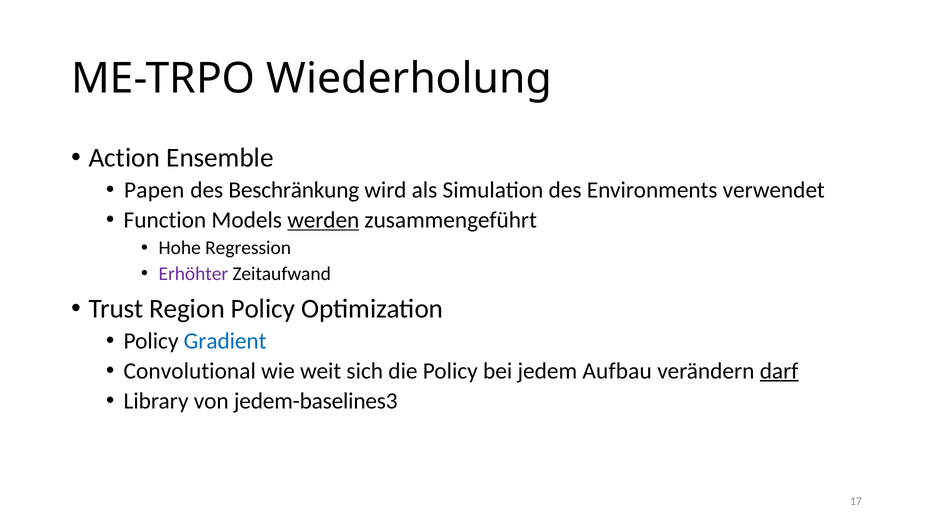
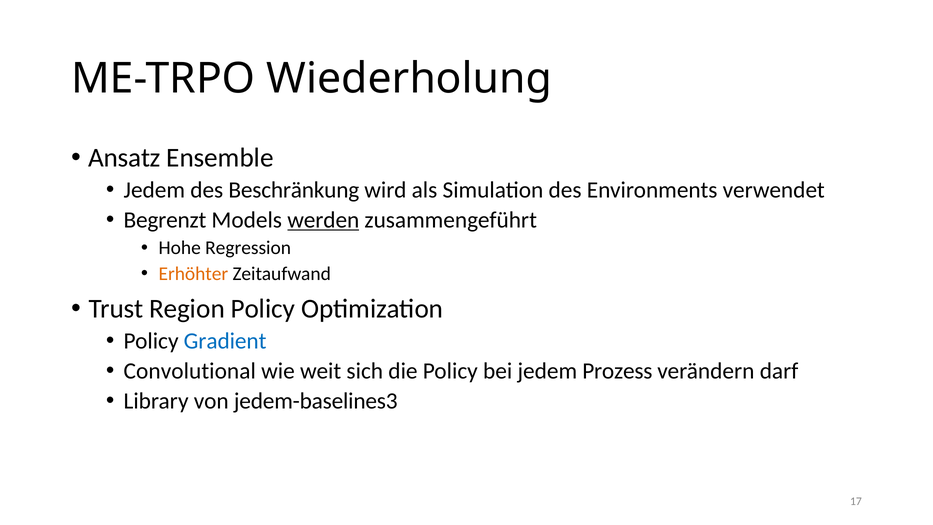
Action: Action -> Ansatz (125, 158)
Papen: Papen -> Jedem (154, 190)
Function: Function -> Begrenzt (165, 220)
Erhöhter colour: purple -> orange (193, 274)
Aufbau: Aufbau -> Prozess (617, 371)
darf underline: present -> none (779, 371)
